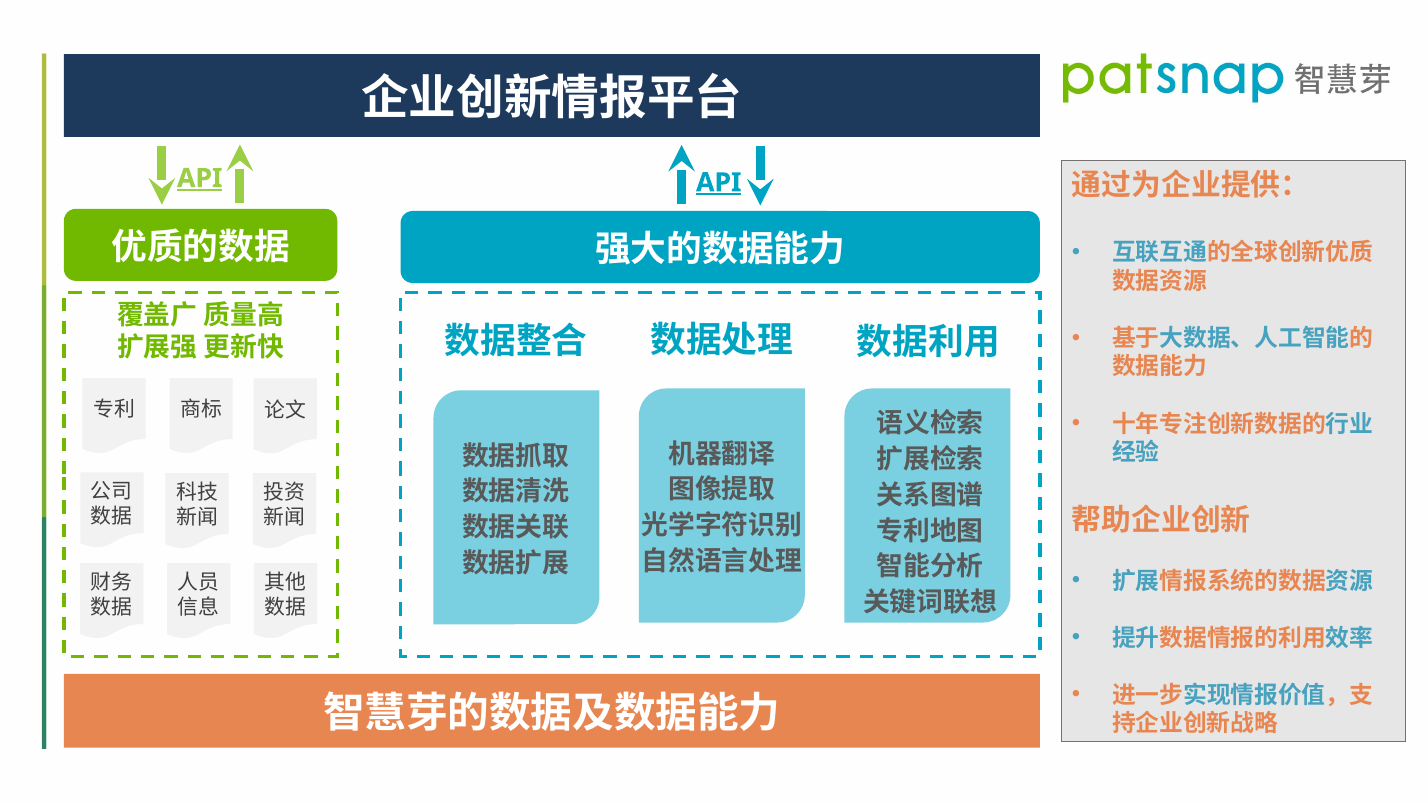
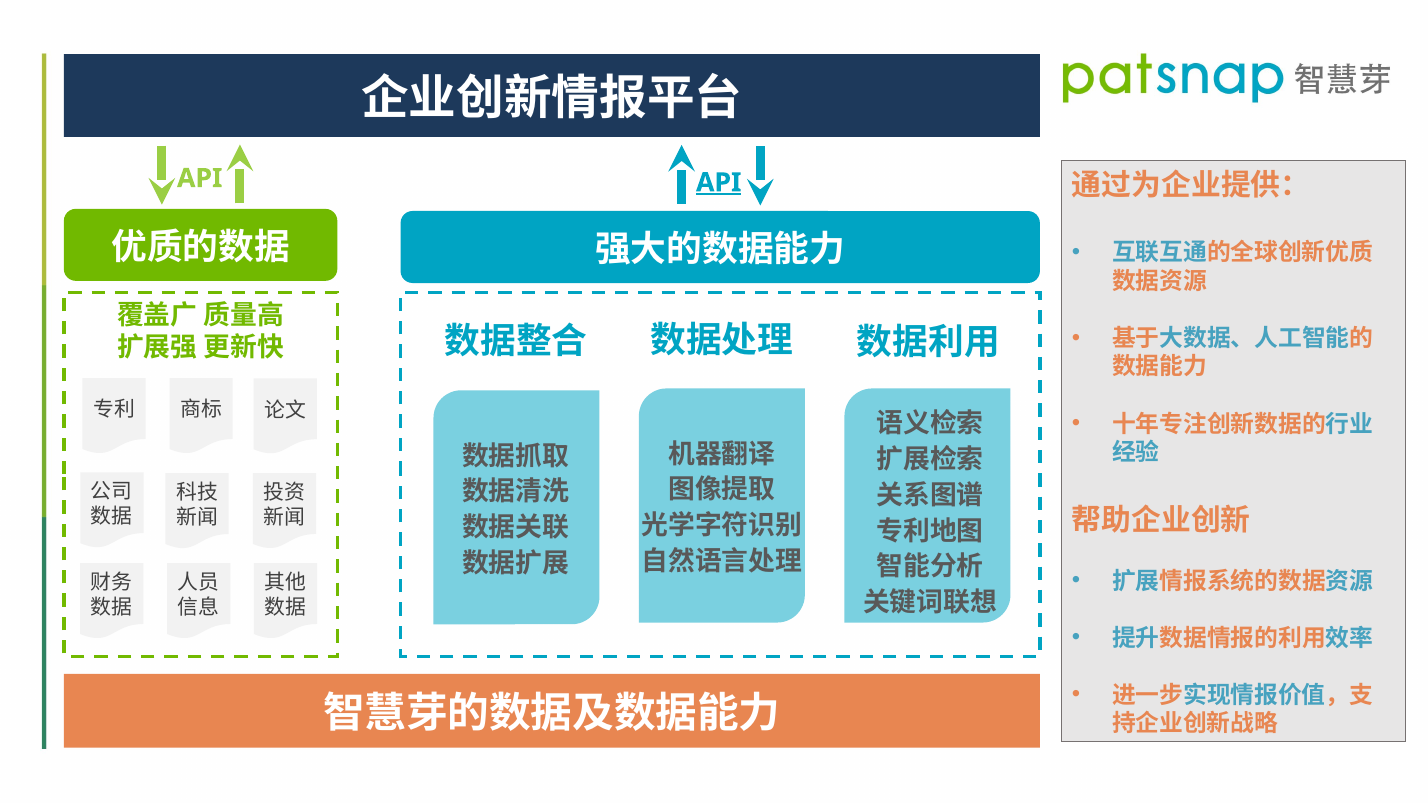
API underline: present -> none (200, 178)
